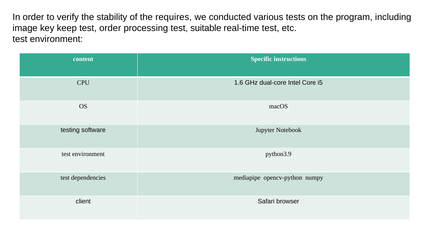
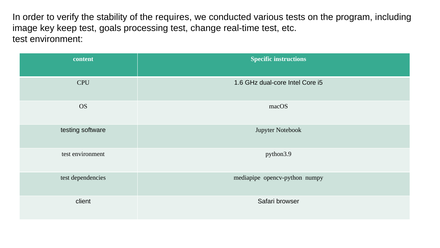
test order: order -> goals (110, 28)
suitable: suitable -> change (206, 28)
